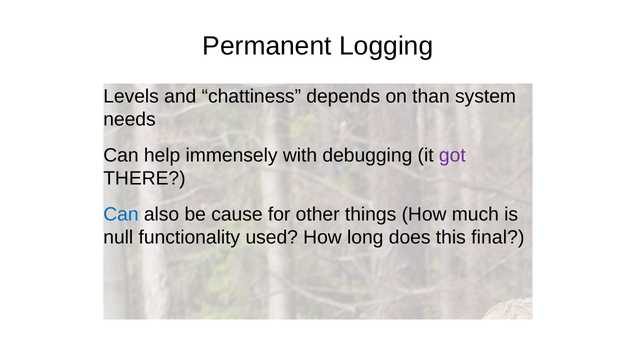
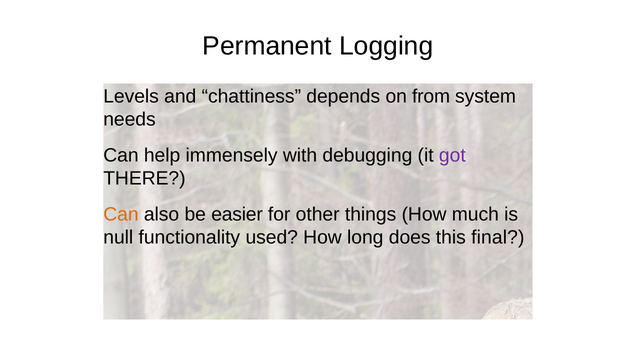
than: than -> from (431, 97)
Can colour: blue -> orange (121, 215)
cause: cause -> easier (237, 215)
